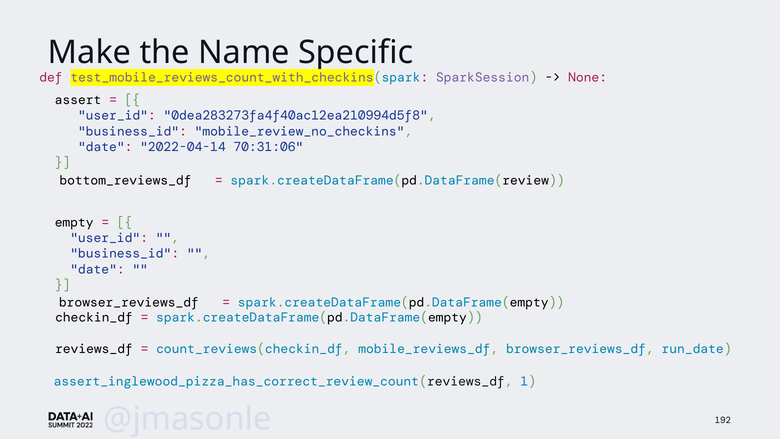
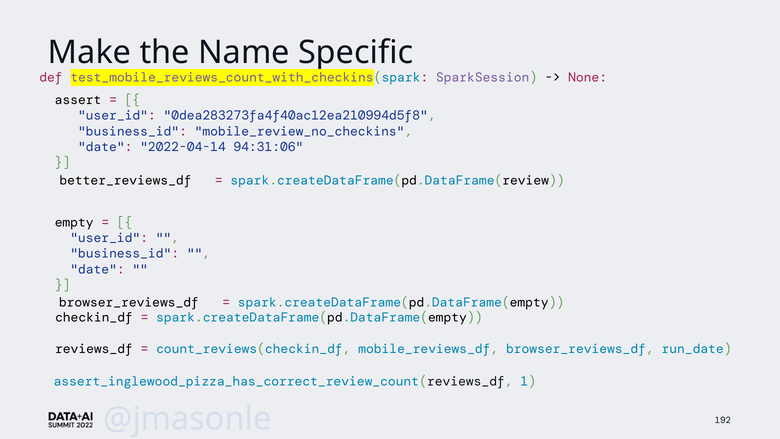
70:31:06: 70:31:06 -> 94:31:06 (268, 147)
bottom_reviews_df: bottom_reviews_df -> better_reviews_df (125, 180)
